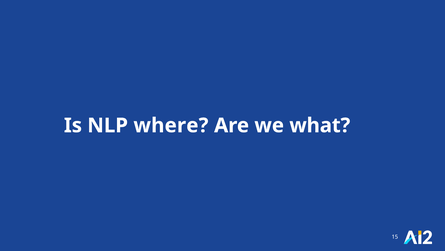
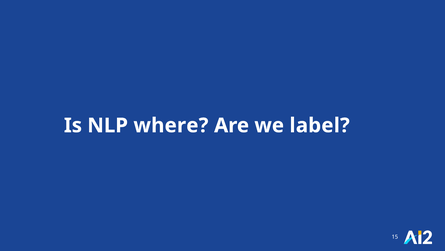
what: what -> label (320, 125)
